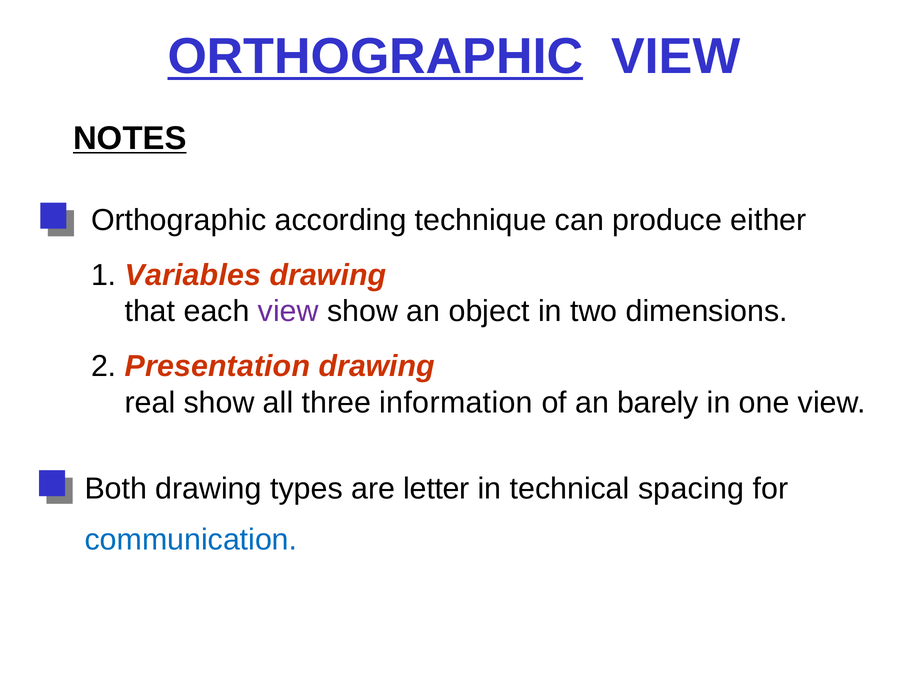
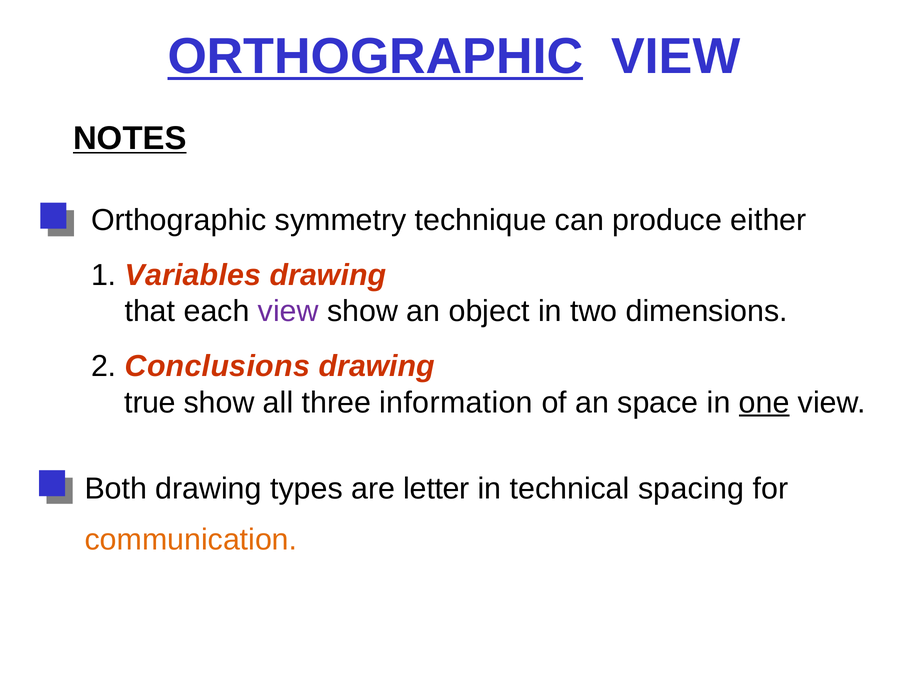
according: according -> symmetry (341, 220)
Presentation: Presentation -> Conclusions (217, 366)
real: real -> true (150, 403)
barely: barely -> space (658, 403)
one underline: none -> present (764, 403)
communication colour: blue -> orange (191, 540)
